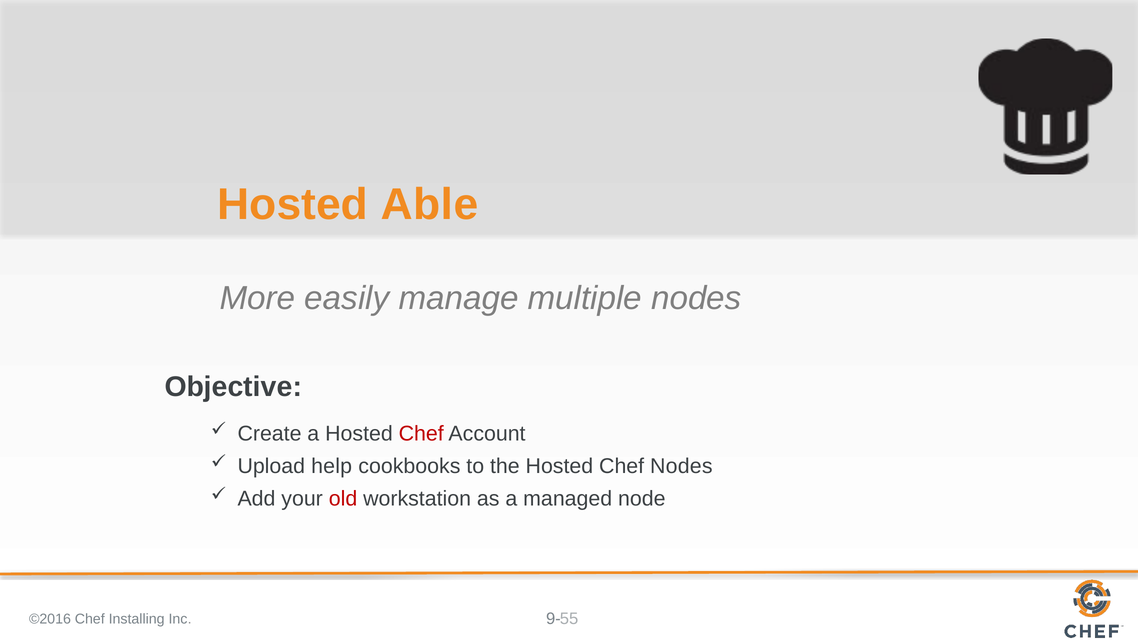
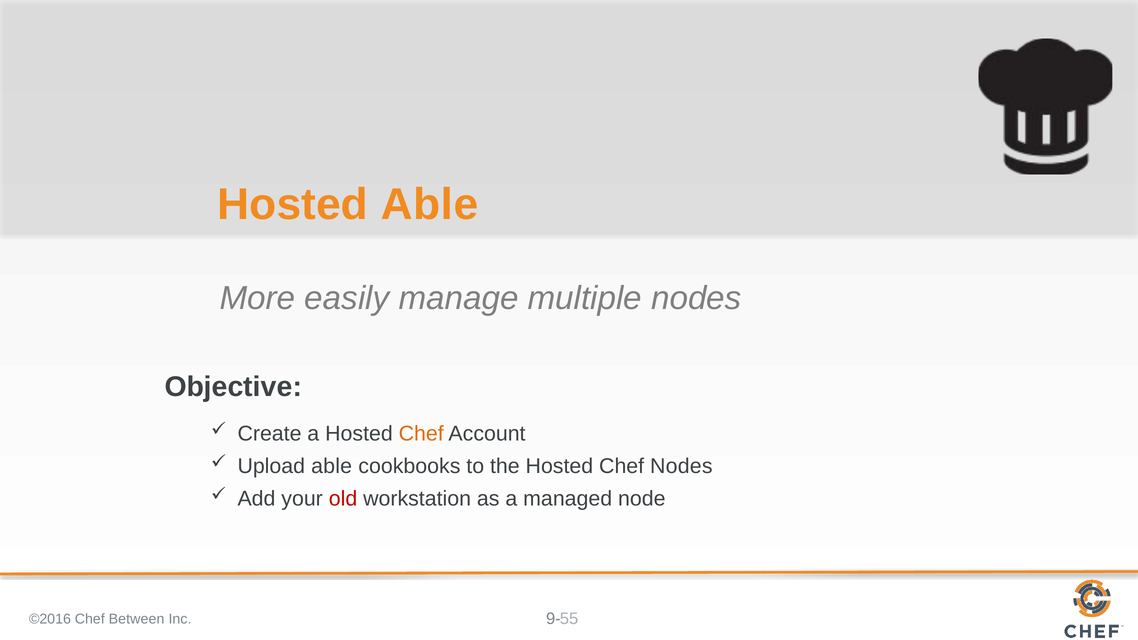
Chef colour: red -> orange (421, 434)
Upload help: help -> able (332, 466)
Installing: Installing -> Between (137, 619)
